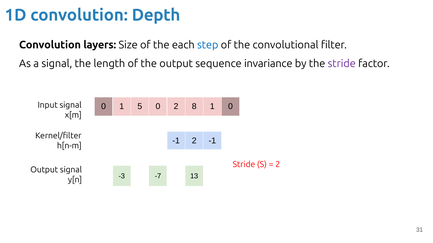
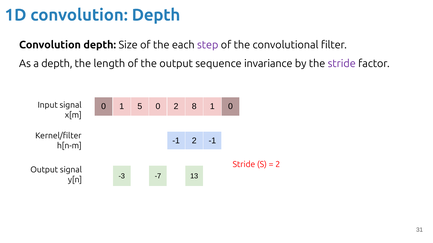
layers: layers -> depth (100, 45)
step colour: blue -> purple (208, 45)
a signal: signal -> depth (57, 64)
